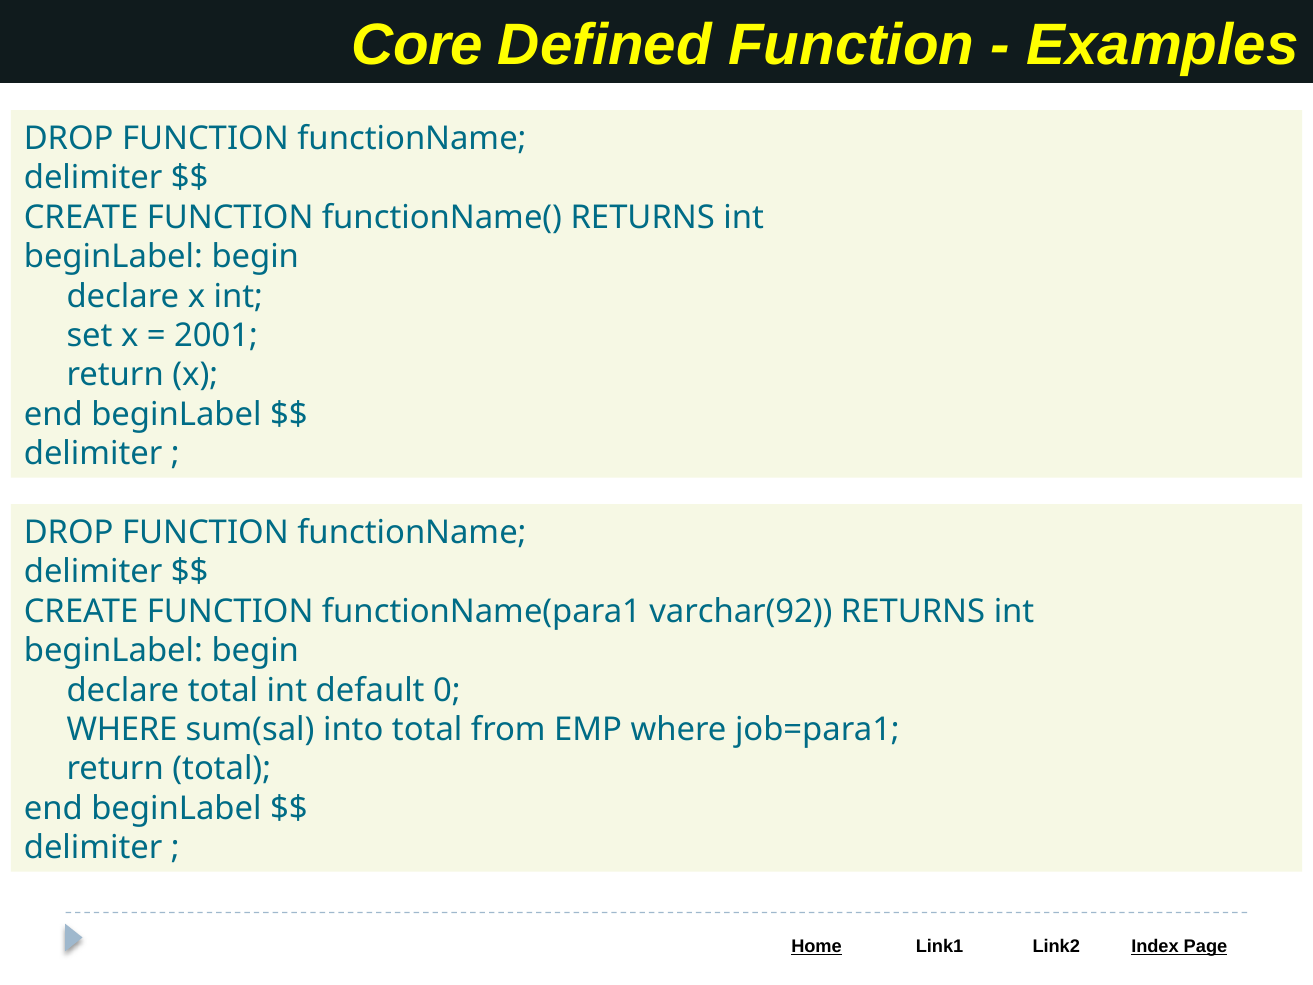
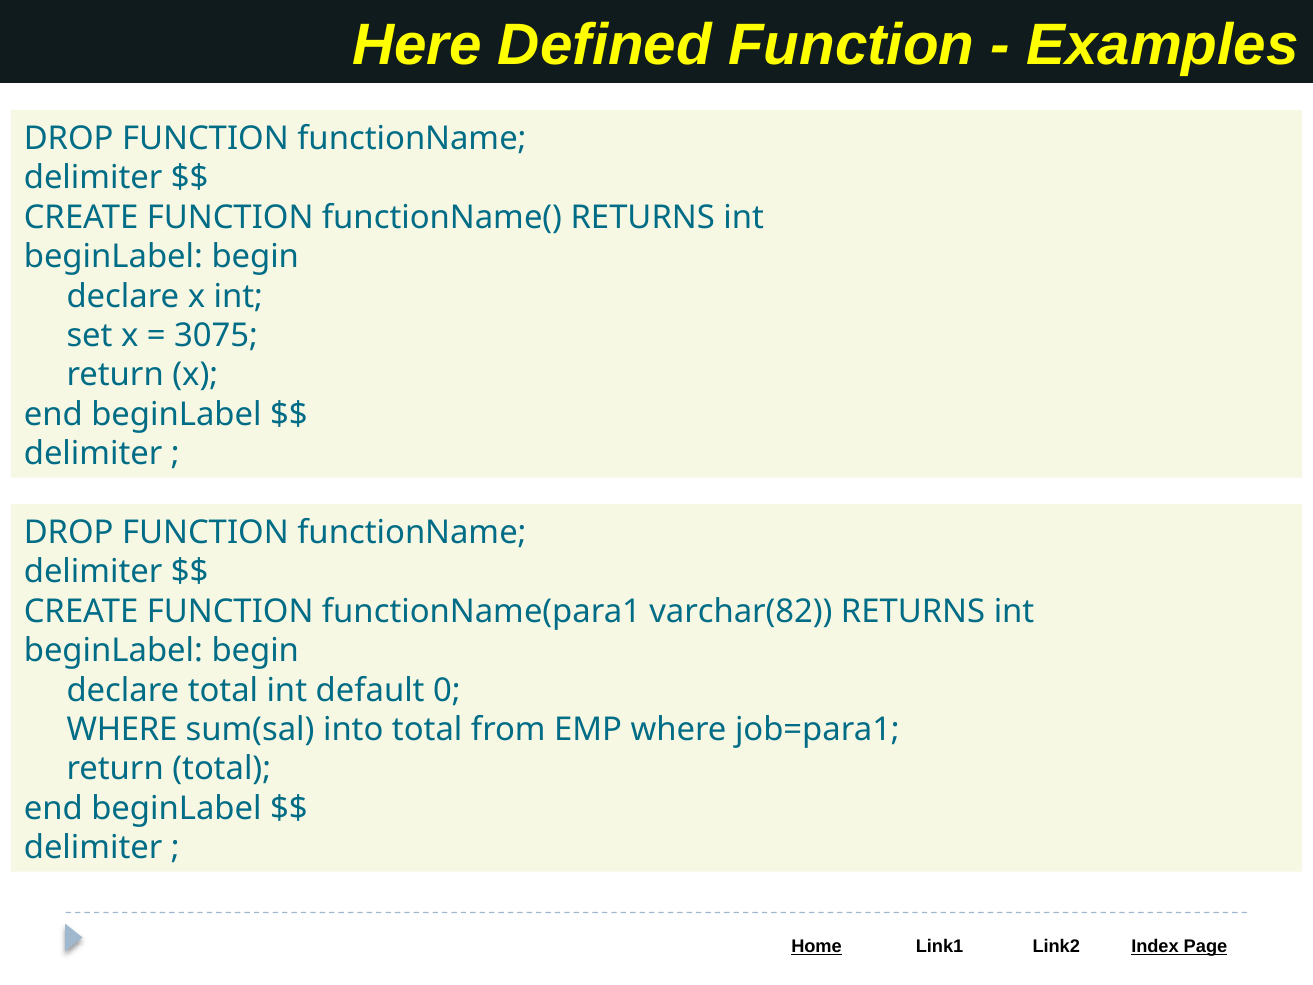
Core: Core -> Here (417, 46)
2001: 2001 -> 3075 (216, 336)
varchar(92: varchar(92 -> varchar(82 (741, 611)
